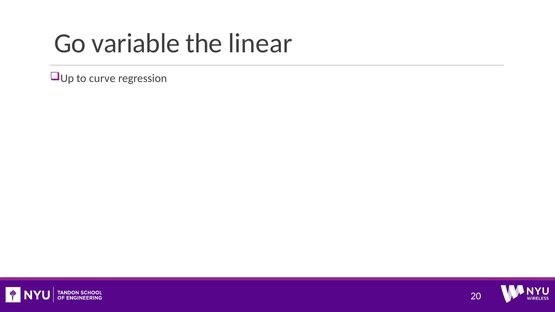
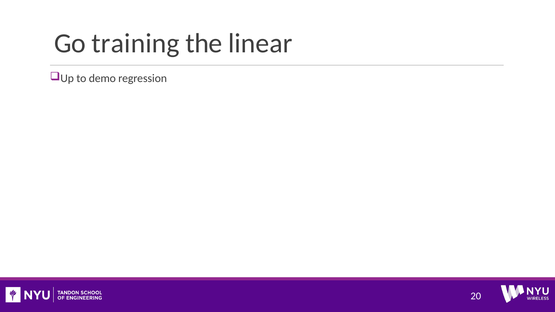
variable: variable -> training (136, 43)
curve: curve -> demo (102, 78)
